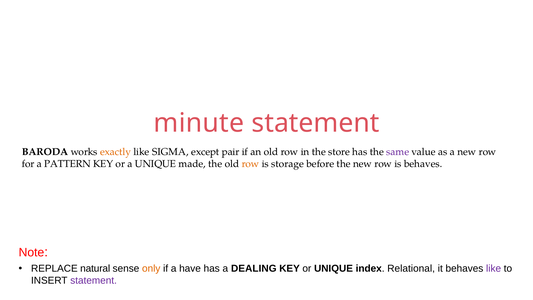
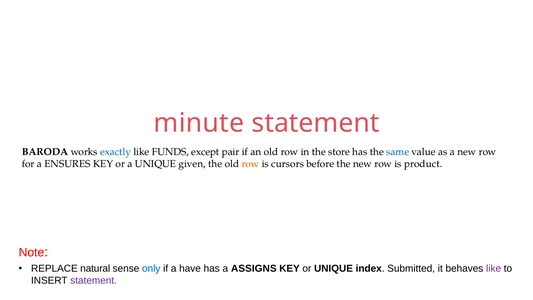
exactly colour: orange -> blue (115, 152)
SIGMA: SIGMA -> FUNDS (170, 152)
same colour: purple -> blue (398, 152)
PATTERN: PATTERN -> ENSURES (67, 164)
made: made -> given (192, 164)
storage: storage -> cursors (288, 164)
is behaves: behaves -> product (423, 164)
only colour: orange -> blue (151, 269)
DEALING: DEALING -> ASSIGNS (254, 269)
Relational: Relational -> Submitted (411, 269)
